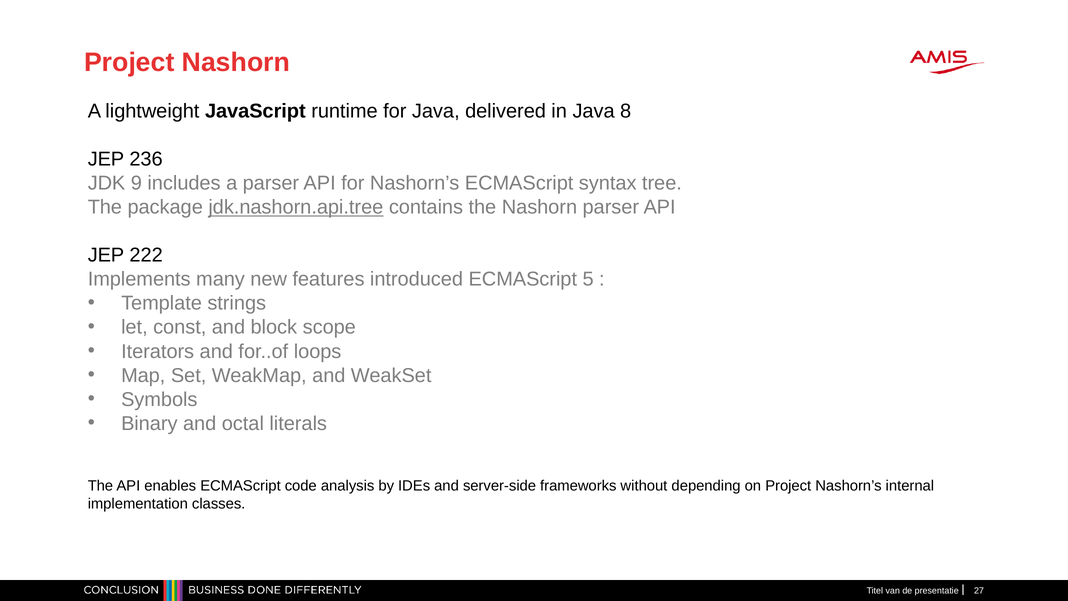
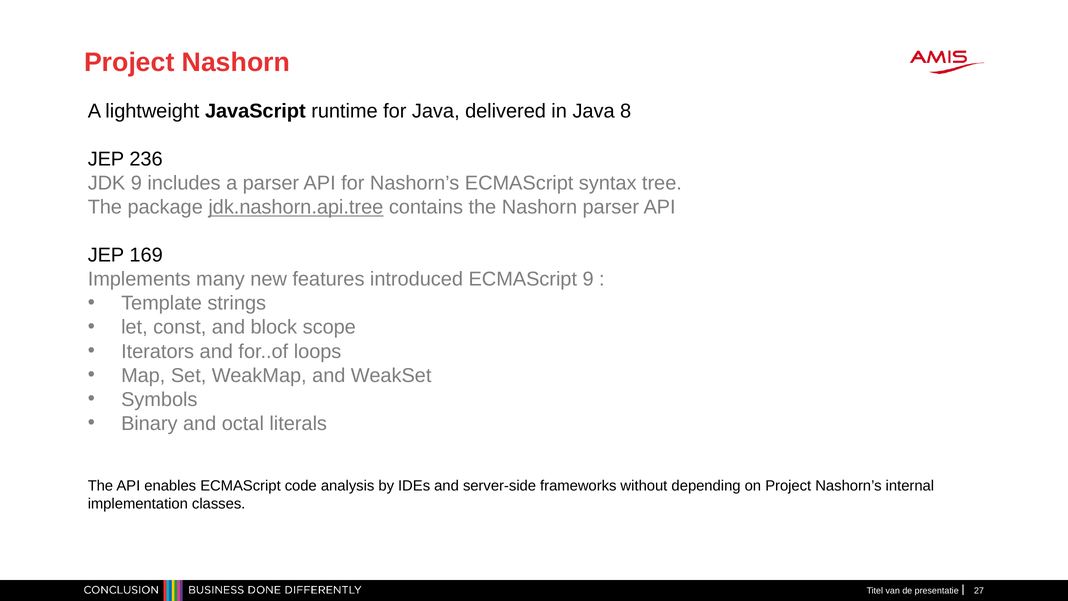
222: 222 -> 169 (146, 255)
ECMAScript 5: 5 -> 9 (588, 279)
